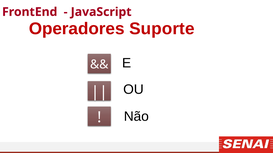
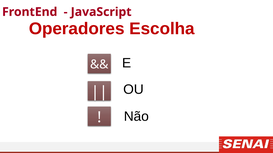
Suporte: Suporte -> Escolha (162, 29)
